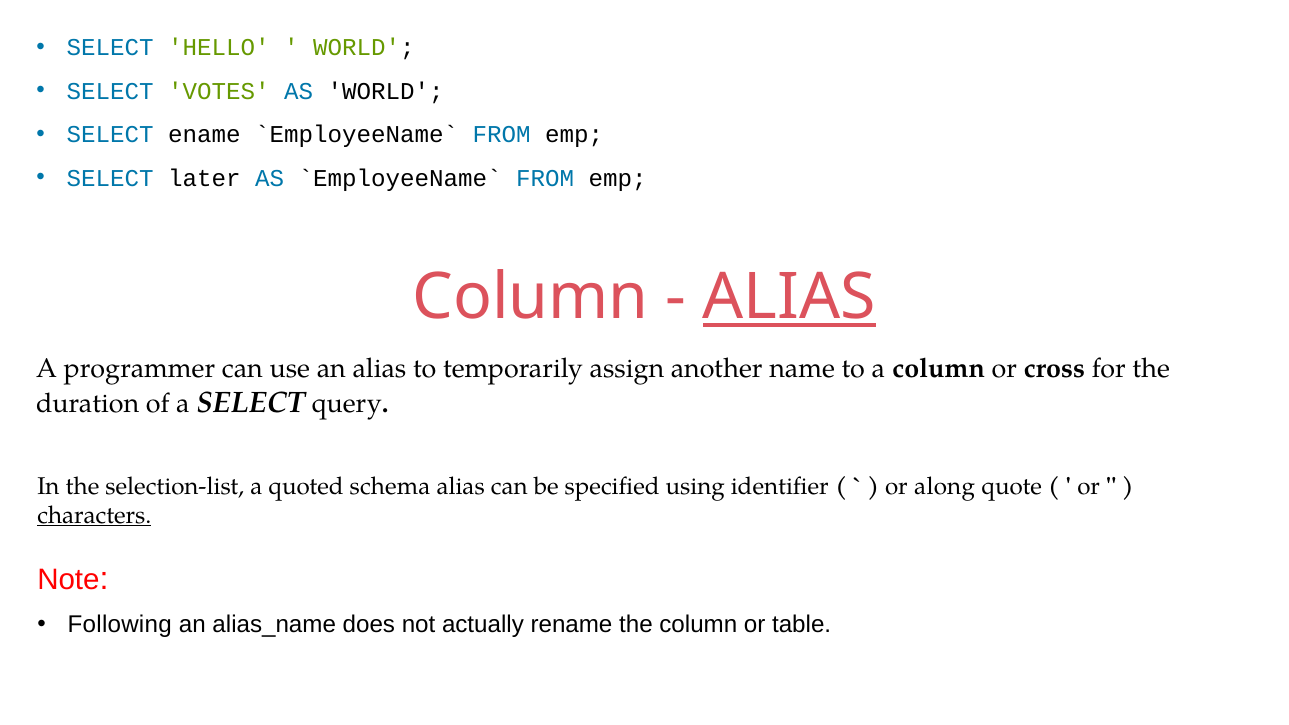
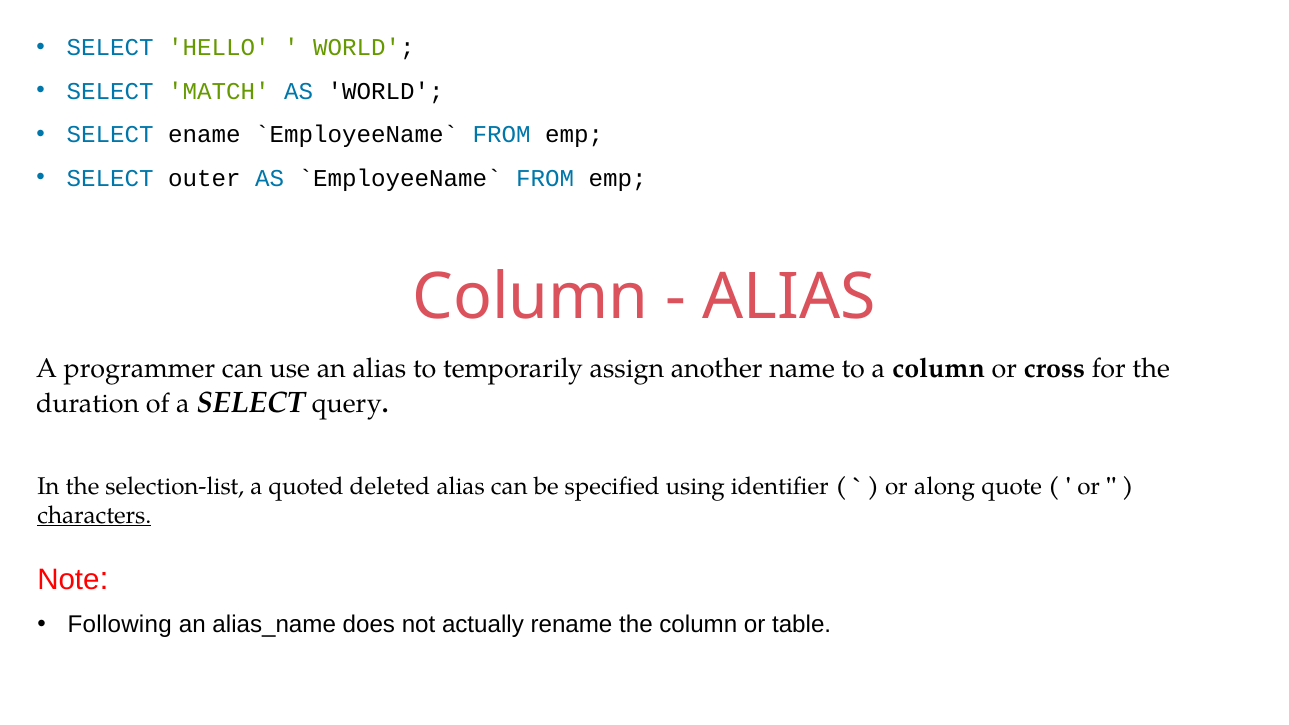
VOTES: VOTES -> MATCH (219, 91)
later: later -> outer (204, 178)
ALIAS underline: present -> none (789, 298)
schema: schema -> deleted (390, 486)
